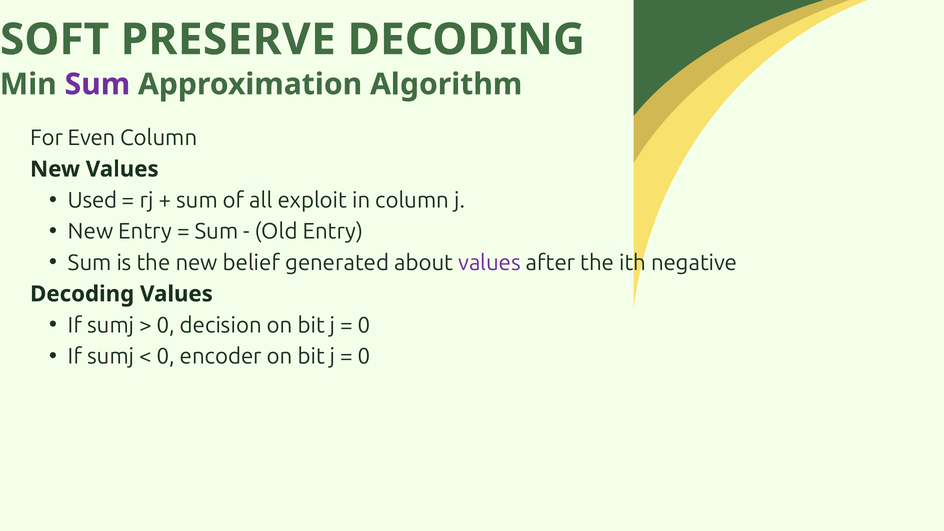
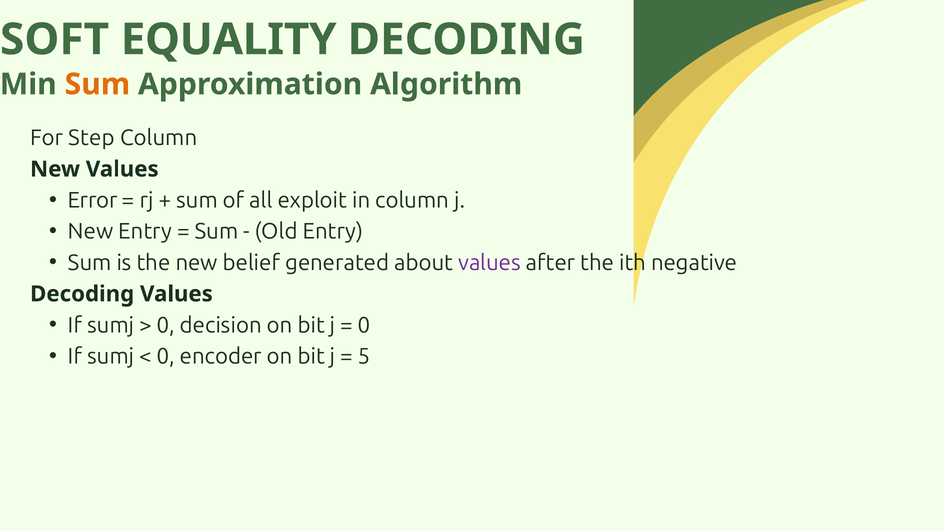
PRESERVE: PRESERVE -> EQUALITY (229, 40)
Sum colour: purple -> orange (97, 84)
Even: Even -> Step (92, 138)
Used: Used -> Error (93, 200)
0: 0 -> 5 (364, 356)
